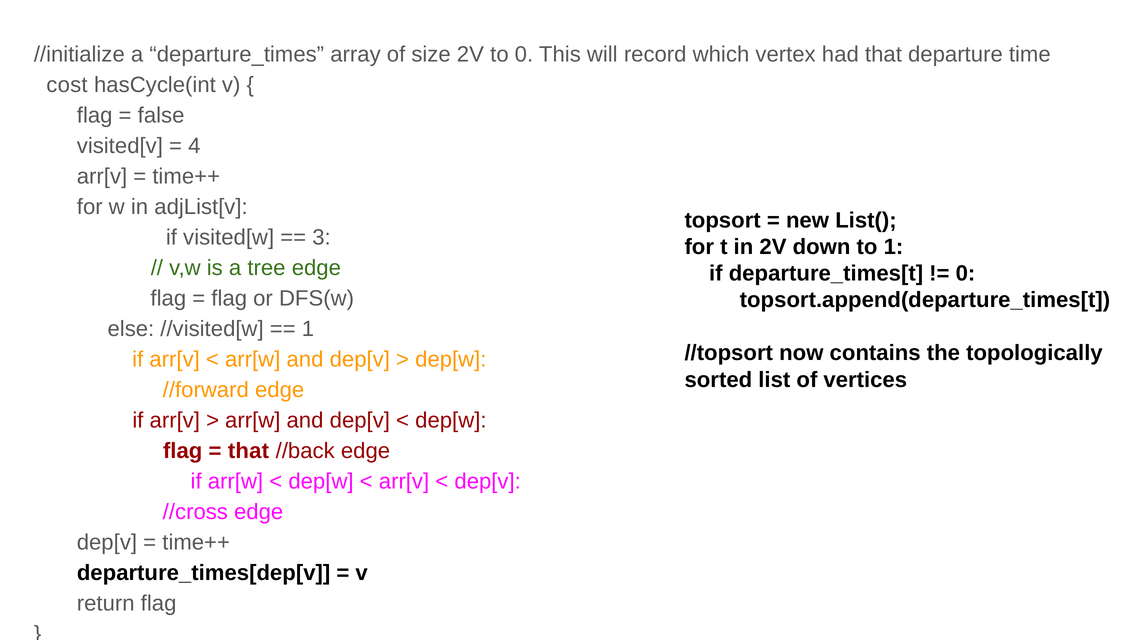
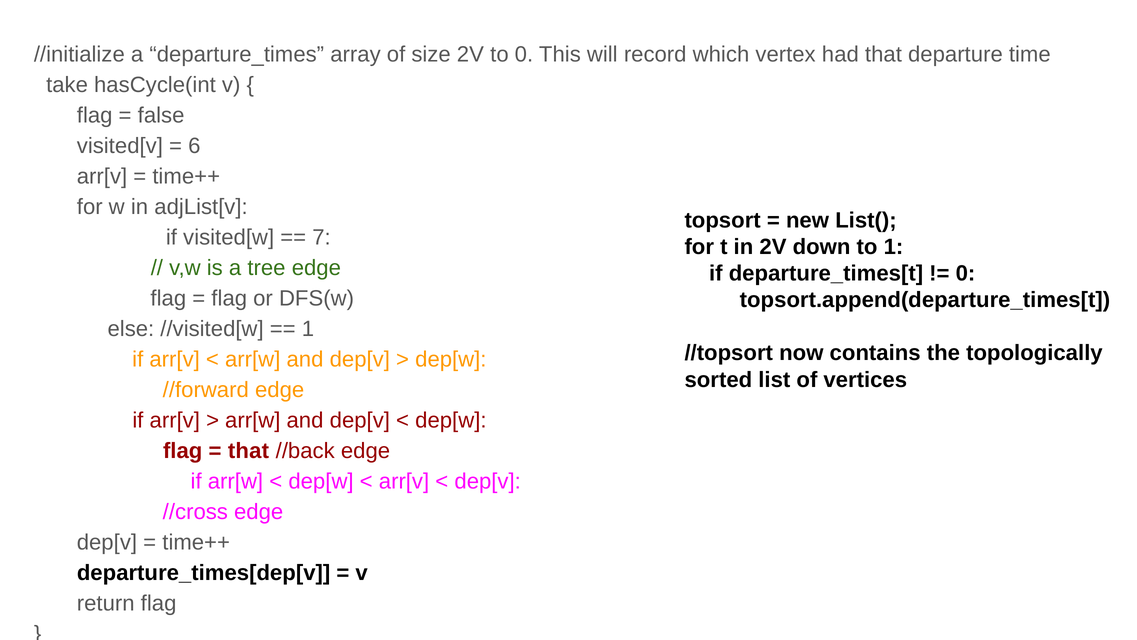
cost: cost -> take (67, 85)
4: 4 -> 6 (194, 146)
3: 3 -> 7 (322, 237)
